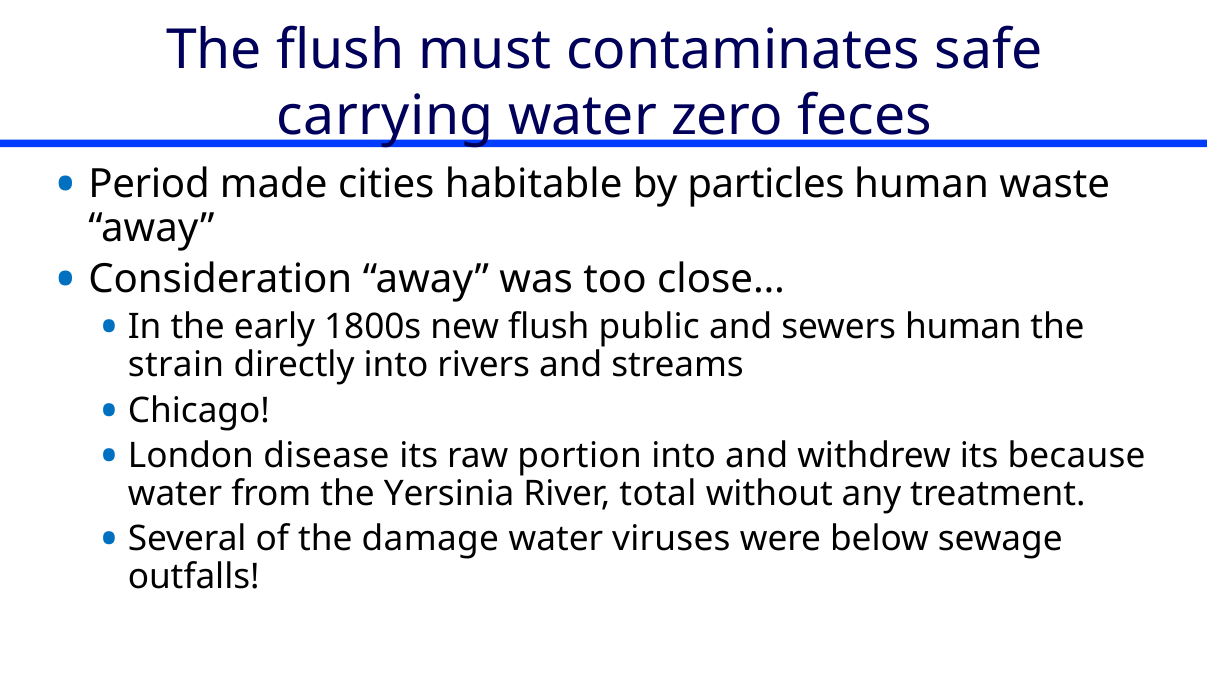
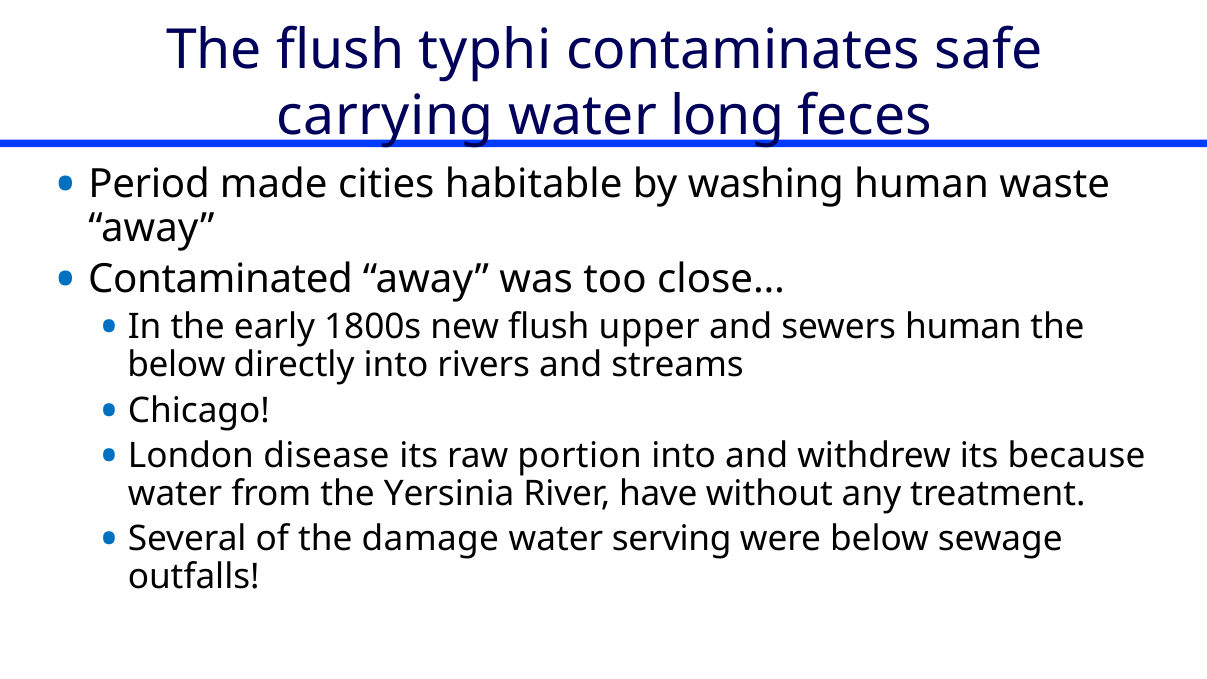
must: must -> typhi (485, 50)
zero: zero -> long (727, 116)
particles: particles -> washing (766, 184)
Consideration: Consideration -> Contaminated (220, 279)
public: public -> upper (649, 327)
strain: strain -> below (176, 365)
total: total -> have (658, 494)
viruses: viruses -> serving (672, 539)
